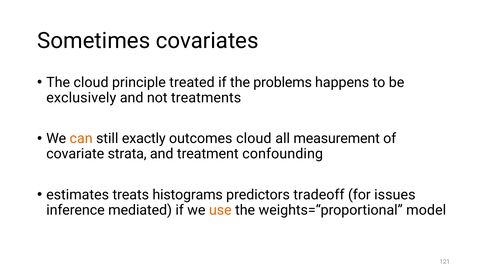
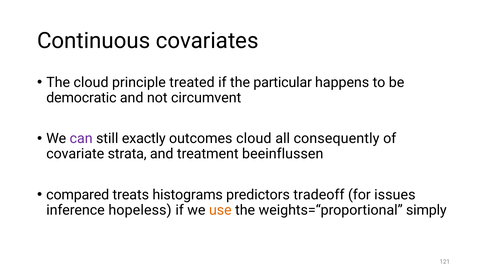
Sometimes: Sometimes -> Continuous (94, 41)
problems: problems -> particular (283, 82)
exclusively: exclusively -> democratic (81, 98)
treatments: treatments -> circumvent (206, 98)
can colour: orange -> purple (81, 139)
measurement: measurement -> consequently (337, 139)
confounding: confounding -> beeinflussen (283, 154)
estimates: estimates -> compared (78, 195)
mediated: mediated -> hopeless (140, 210)
model: model -> simply (426, 210)
